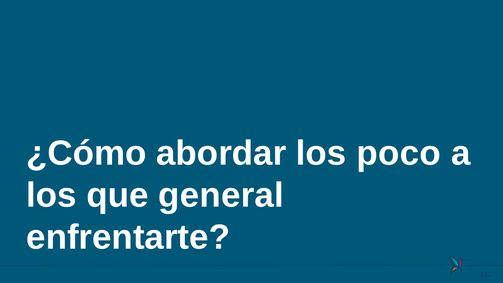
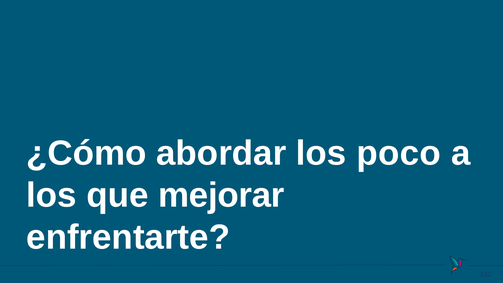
general: general -> mejorar (221, 195)
